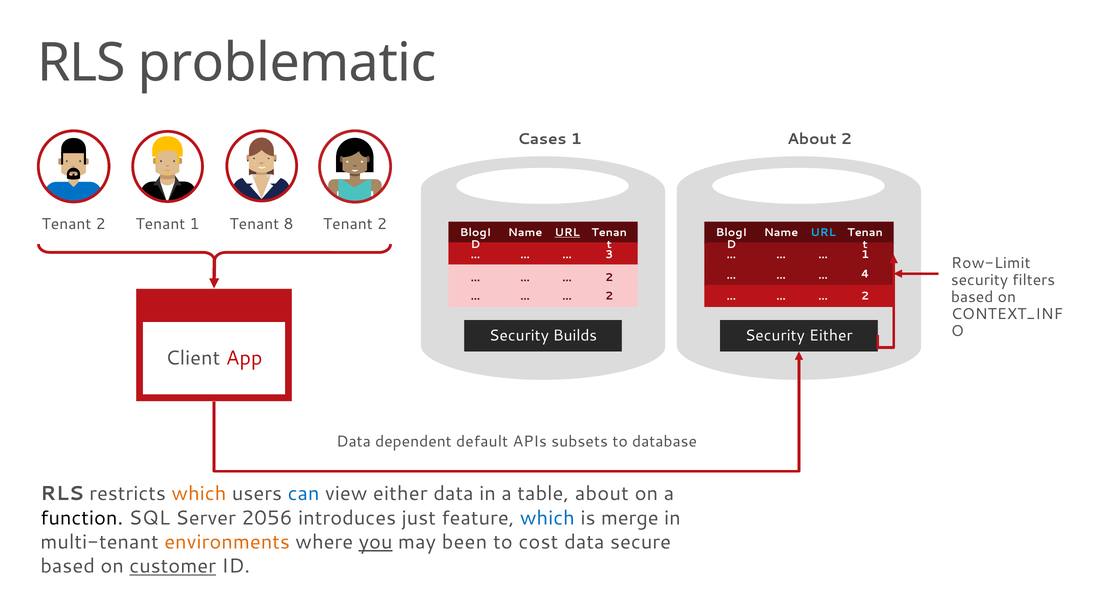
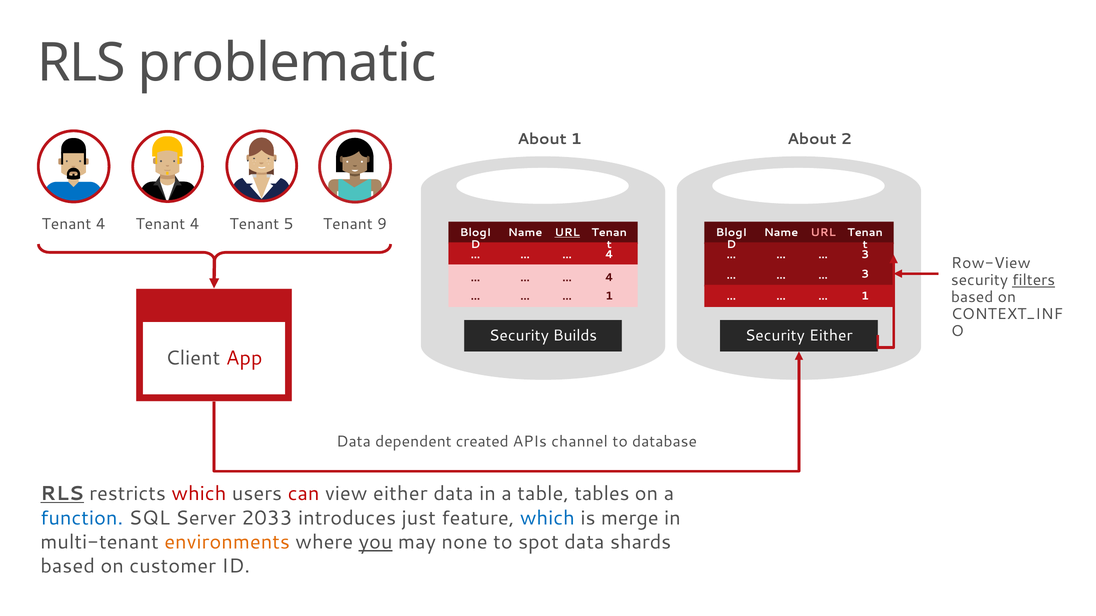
Cases: Cases -> About (542, 139)
2: 2 -> 4 (101, 224)
1: 1 -> 4 (195, 224)
8: 8 -> 5 (288, 224)
2: 2 -> 9 (382, 224)
URL colour: light blue -> pink (823, 233)
3: 3 -> 4 (609, 255)
1: 1 -> 3 (865, 255)
Row-Limit: Row-Limit -> Row-View (991, 263)
4: 4 -> 3 (865, 274)
2: 2 -> 4 (609, 278)
filters underline: none -> present (1034, 280)
2: 2 -> 1 (609, 296)
2: 2 -> 1 (865, 296)
default: default -> created (482, 442)
subsets: subsets -> channel (580, 442)
RLS underline: none -> present (62, 494)
which colour: orange -> red (199, 494)
can colour: blue -> red (304, 494)
table about: about -> tables (602, 494)
function colour: black -> blue (82, 518)
2056: 2056 -> 2033 (267, 518)
been: been -> none (465, 542)
cost: cost -> spot (539, 542)
secure: secure -> shards (641, 542)
customer underline: present -> none (173, 567)
